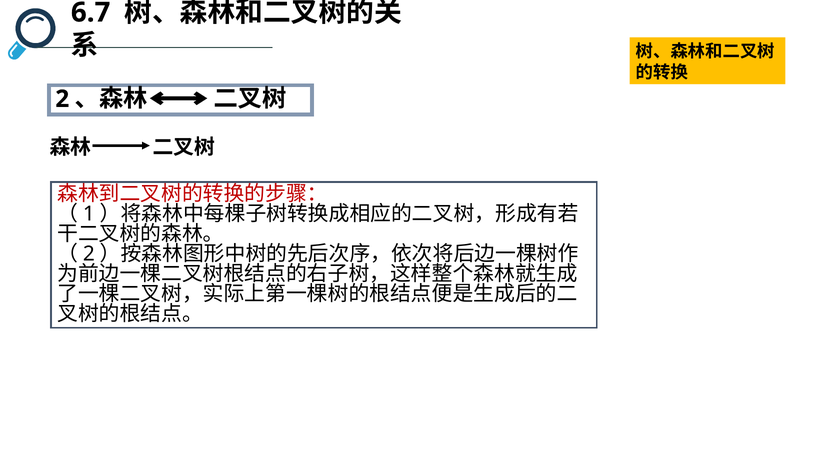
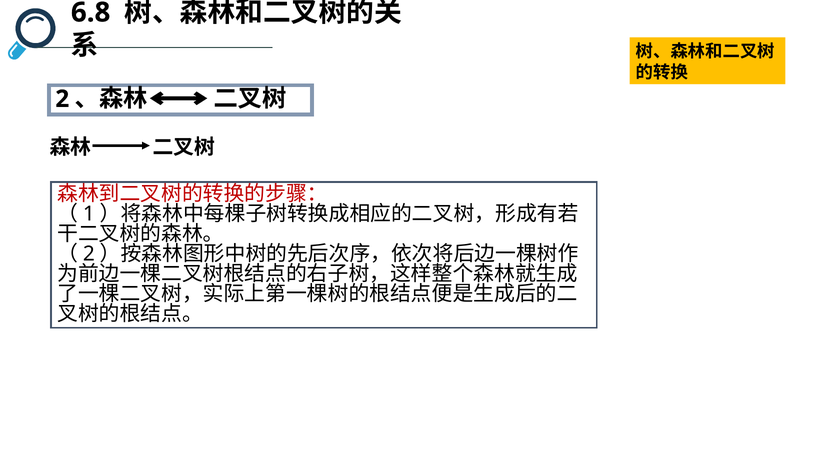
6.7: 6.7 -> 6.8 (91, 12)
